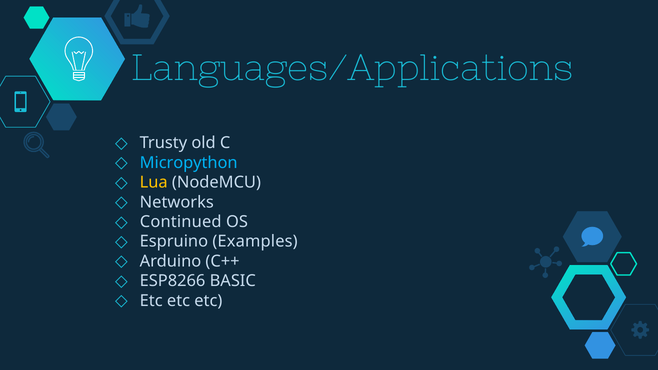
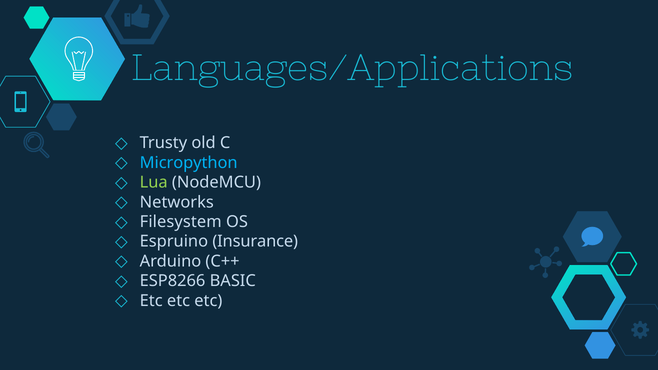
Lua colour: yellow -> light green (154, 182)
Continued: Continued -> Filesystem (181, 222)
Examples: Examples -> Insurance (255, 242)
